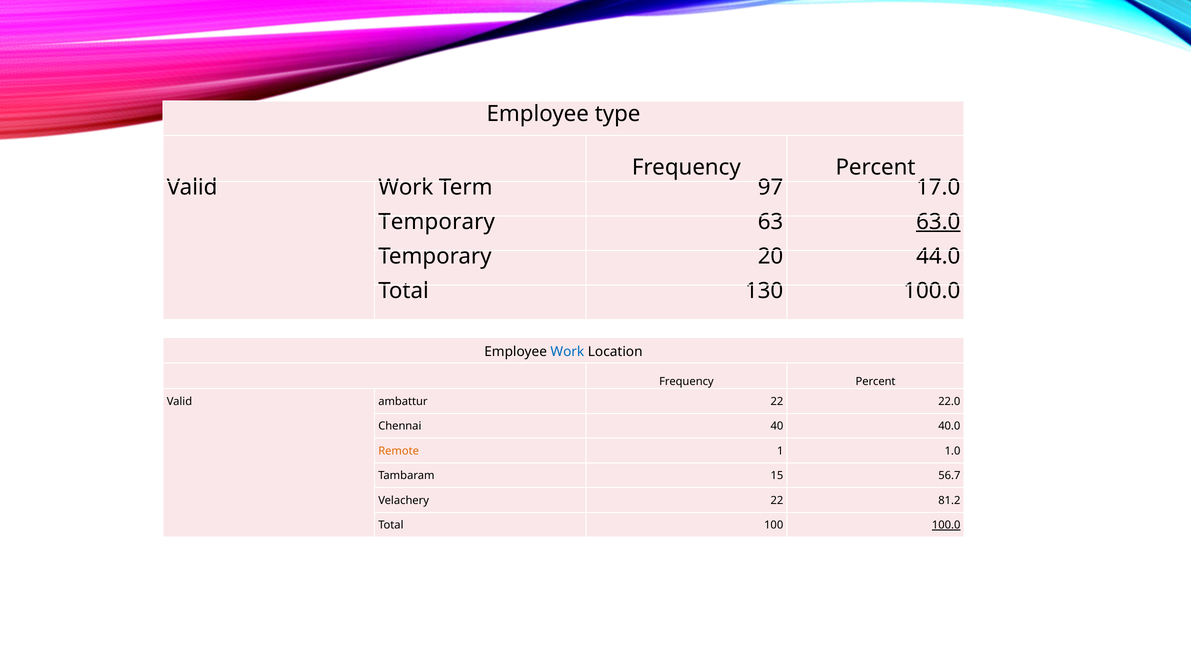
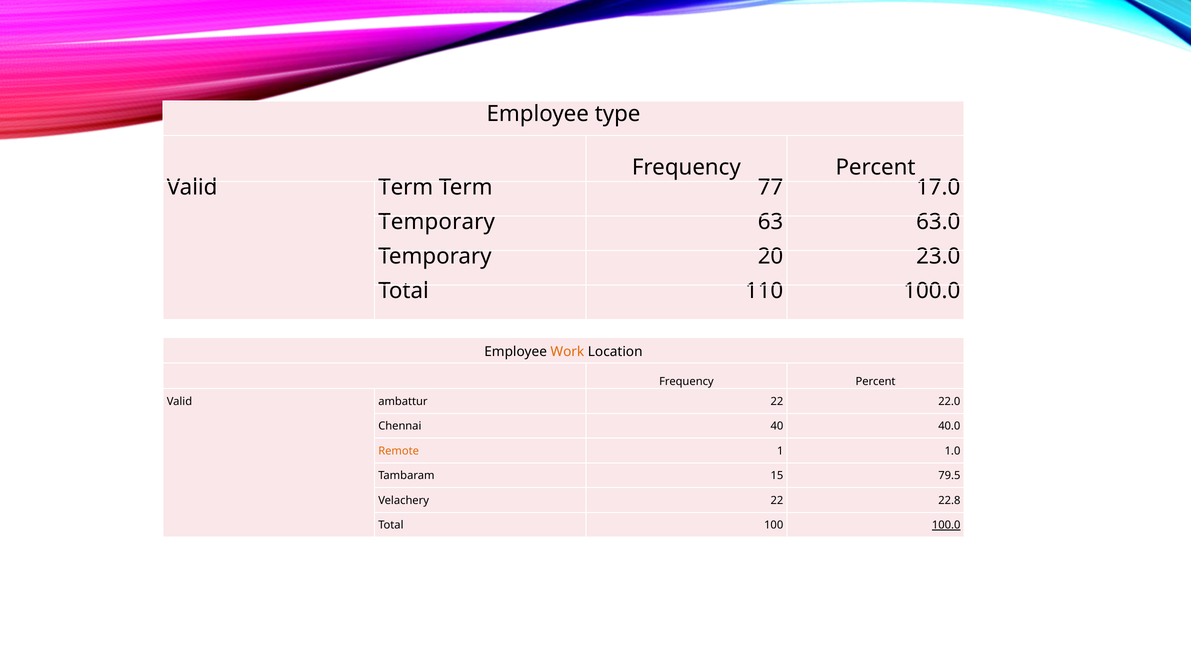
Valid Work: Work -> Term (406, 187)
97: 97 -> 77 (771, 187)
63.0 underline: present -> none (938, 222)
44.0: 44.0 -> 23.0 (938, 256)
130: 130 -> 110 (764, 291)
Work colour: blue -> orange (567, 352)
56.7: 56.7 -> 79.5 (949, 476)
81.2: 81.2 -> 22.8 (949, 500)
